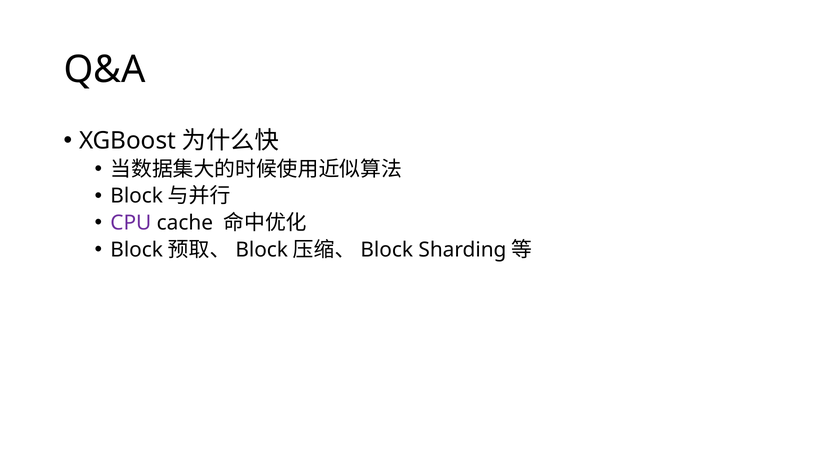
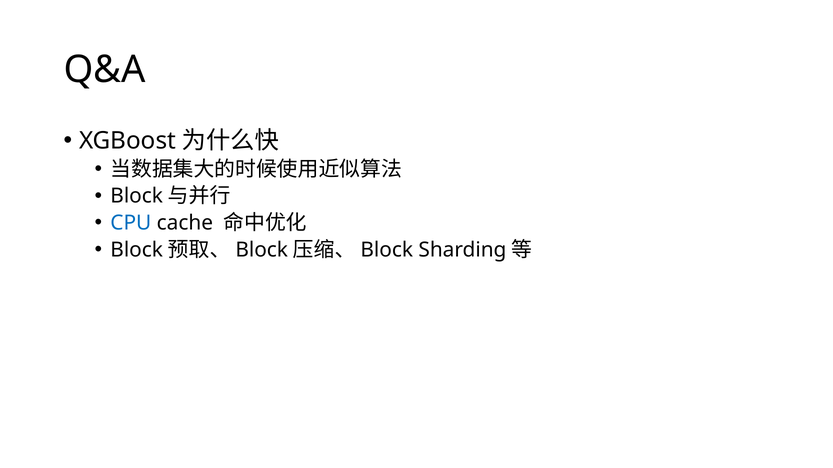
CPU colour: purple -> blue (131, 223)
